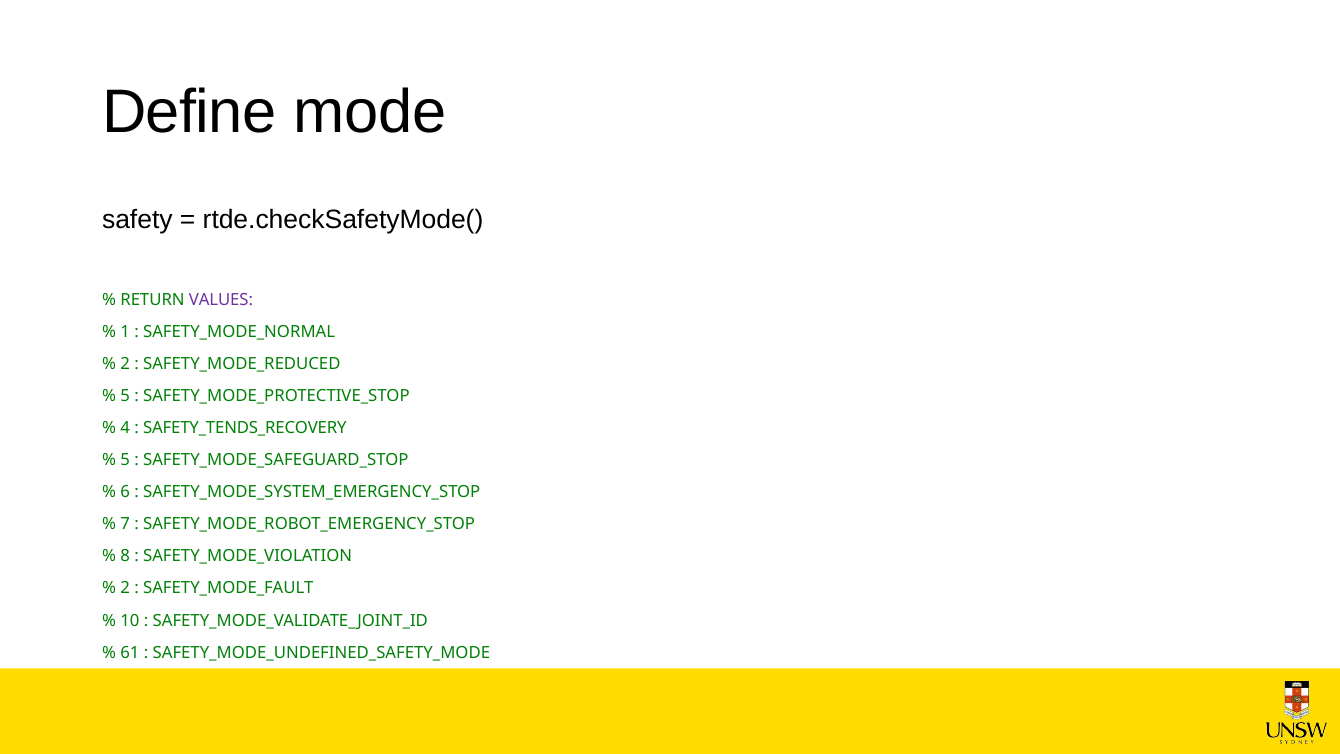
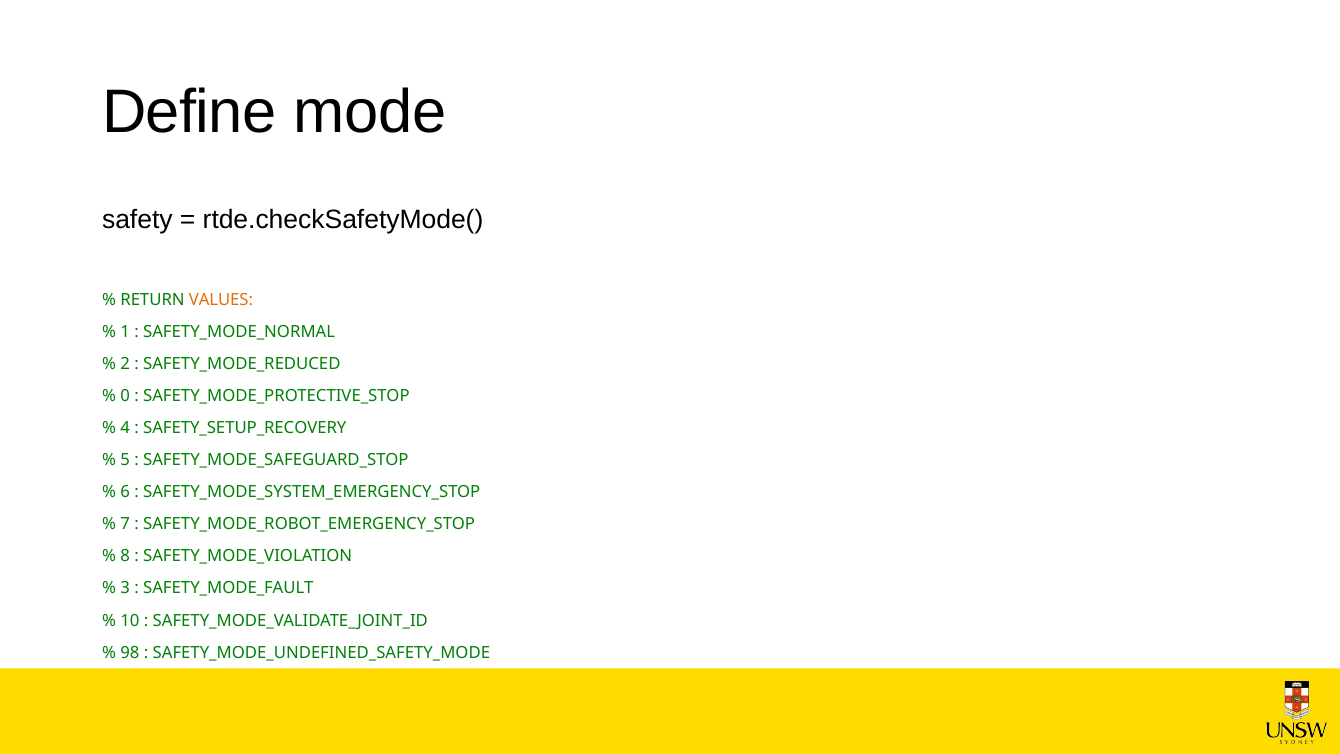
VALUES colour: purple -> orange (221, 300)
5: 5 -> 0 (125, 396)
SAFETY_TENDS_RECOVERY: SAFETY_TENDS_RECOVERY -> SAFETY_SETUP_RECOVERY (245, 428)
2: 2 -> 3 (125, 588)
61: 61 -> 98 (130, 652)
